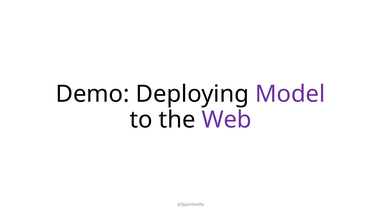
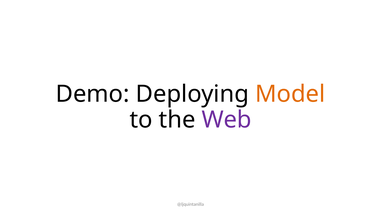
Model colour: purple -> orange (290, 94)
